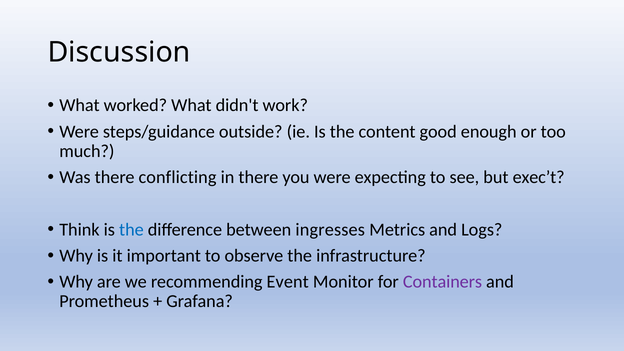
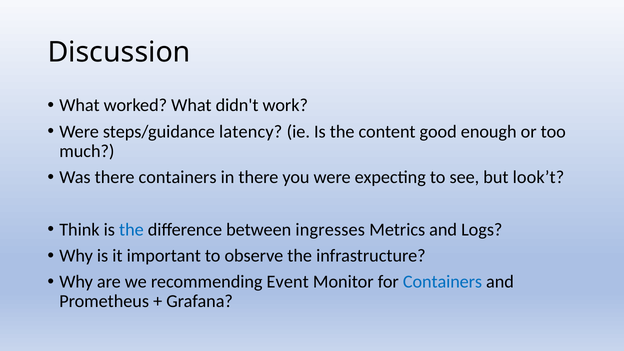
outside: outside -> latency (251, 132)
there conflicting: conflicting -> containers (178, 177)
exec’t: exec’t -> look’t (538, 177)
Containers colour: purple -> blue (443, 282)
